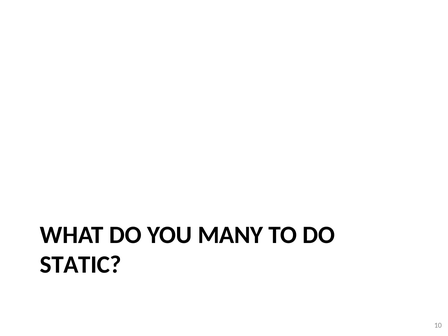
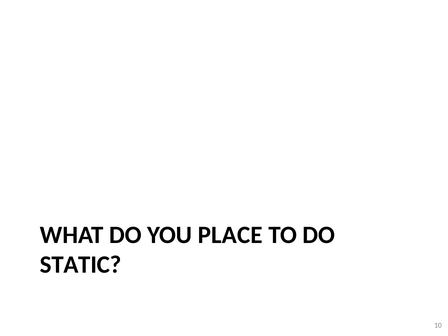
MANY: MANY -> PLACE (230, 235)
